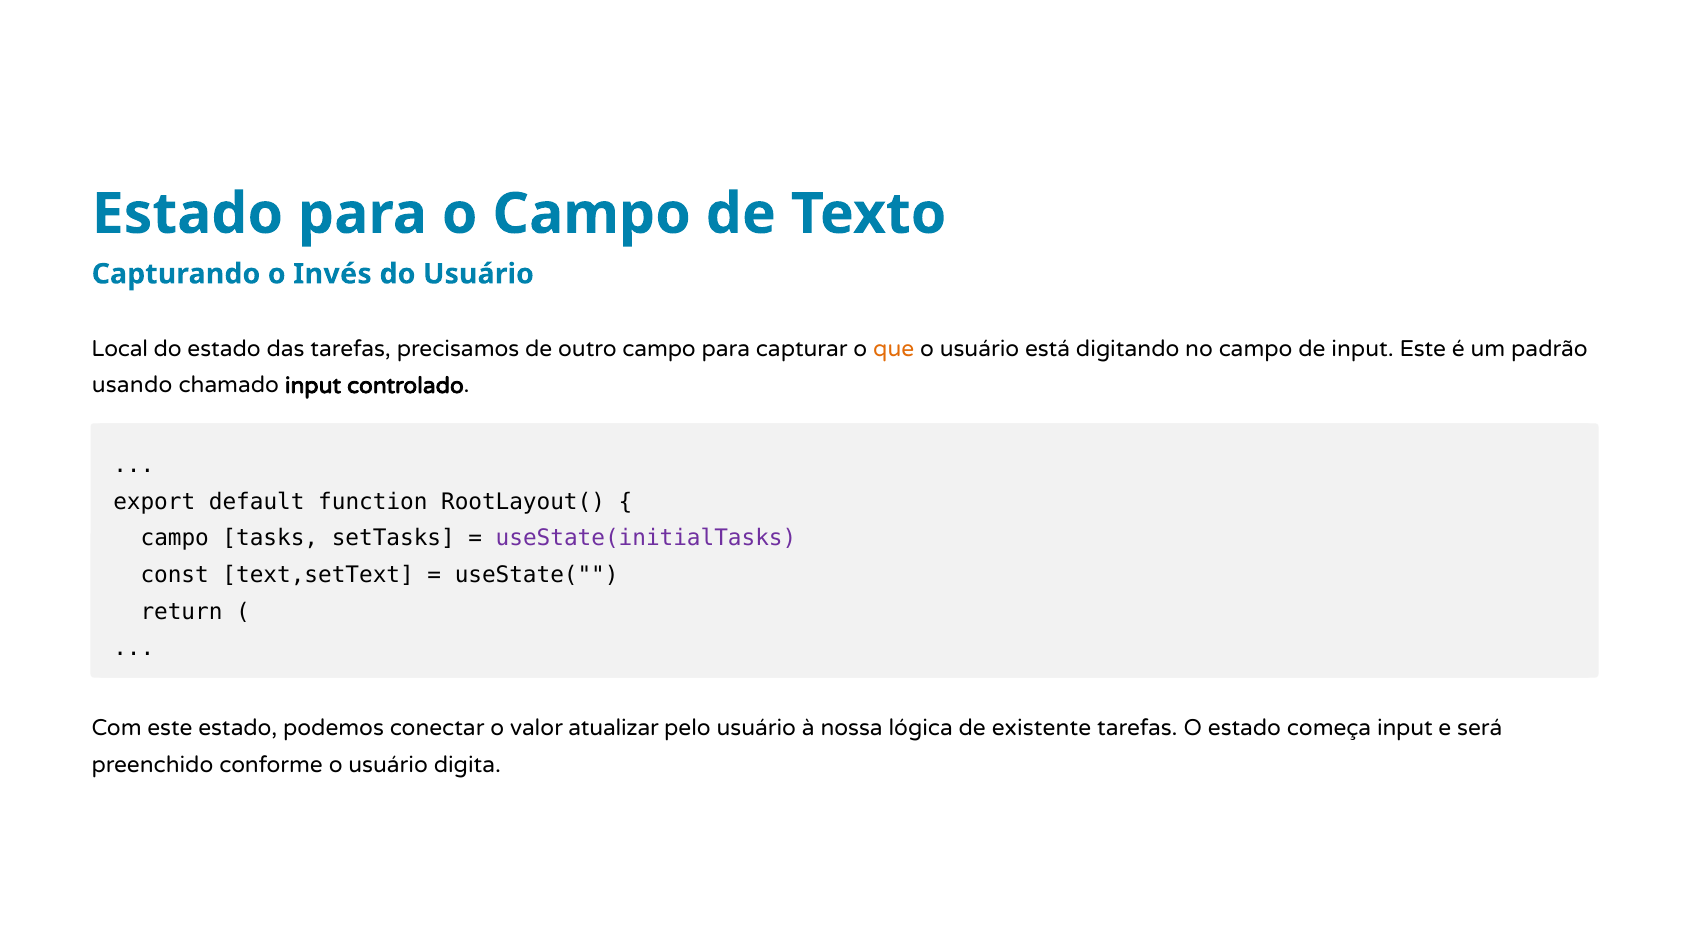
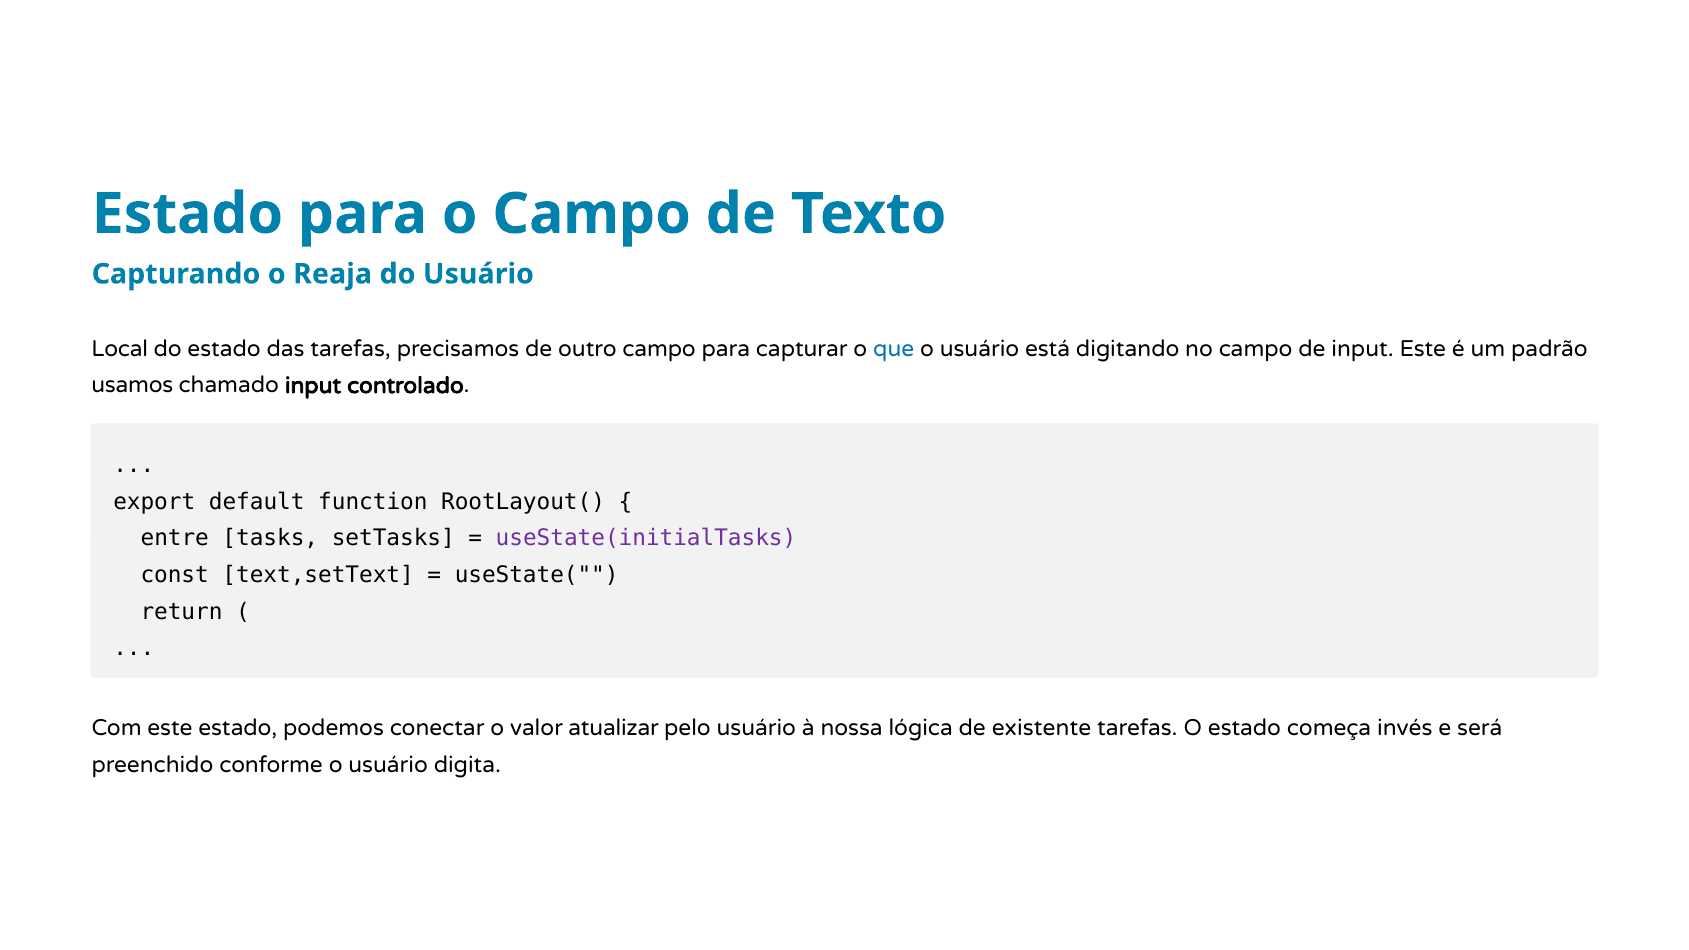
Invés: Invés -> Reaja (333, 274)
que colour: orange -> blue (894, 349)
usando: usando -> usamos (132, 385)
campo: campo -> entre (175, 538)
começa input: input -> invés (1405, 728)
